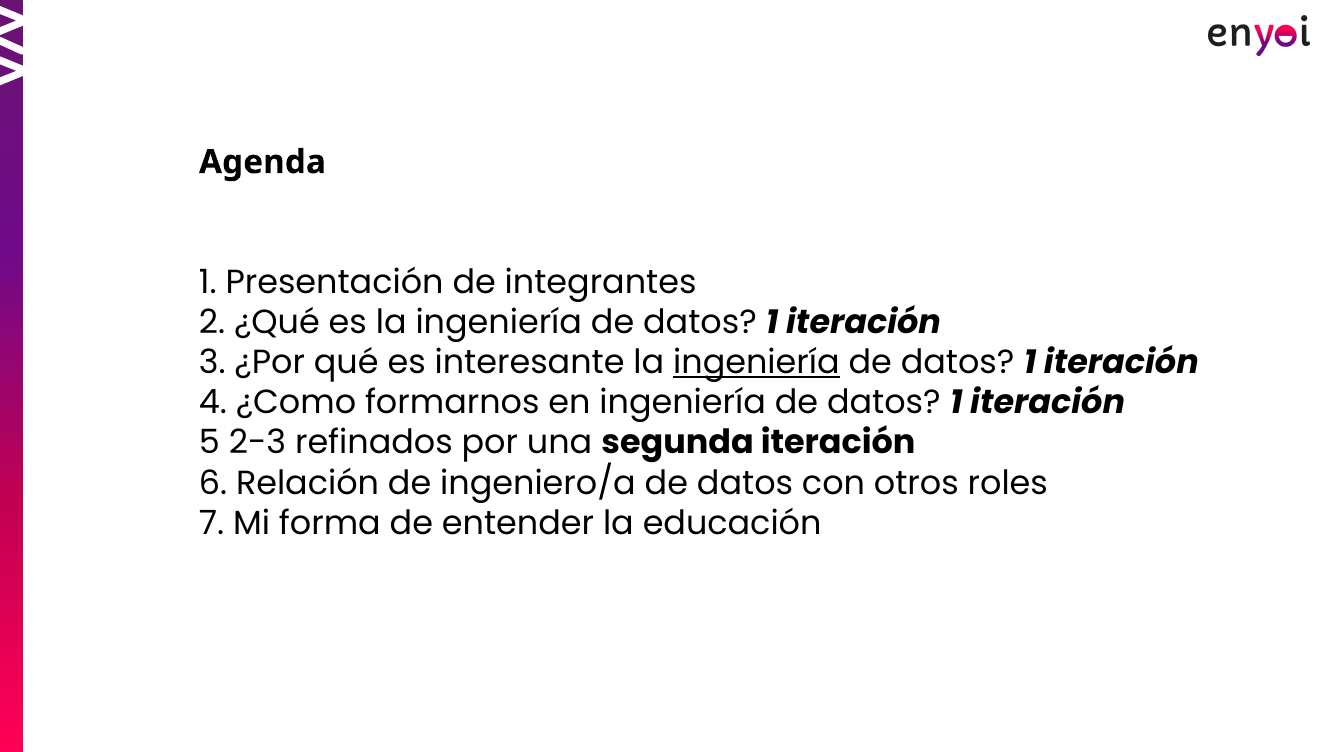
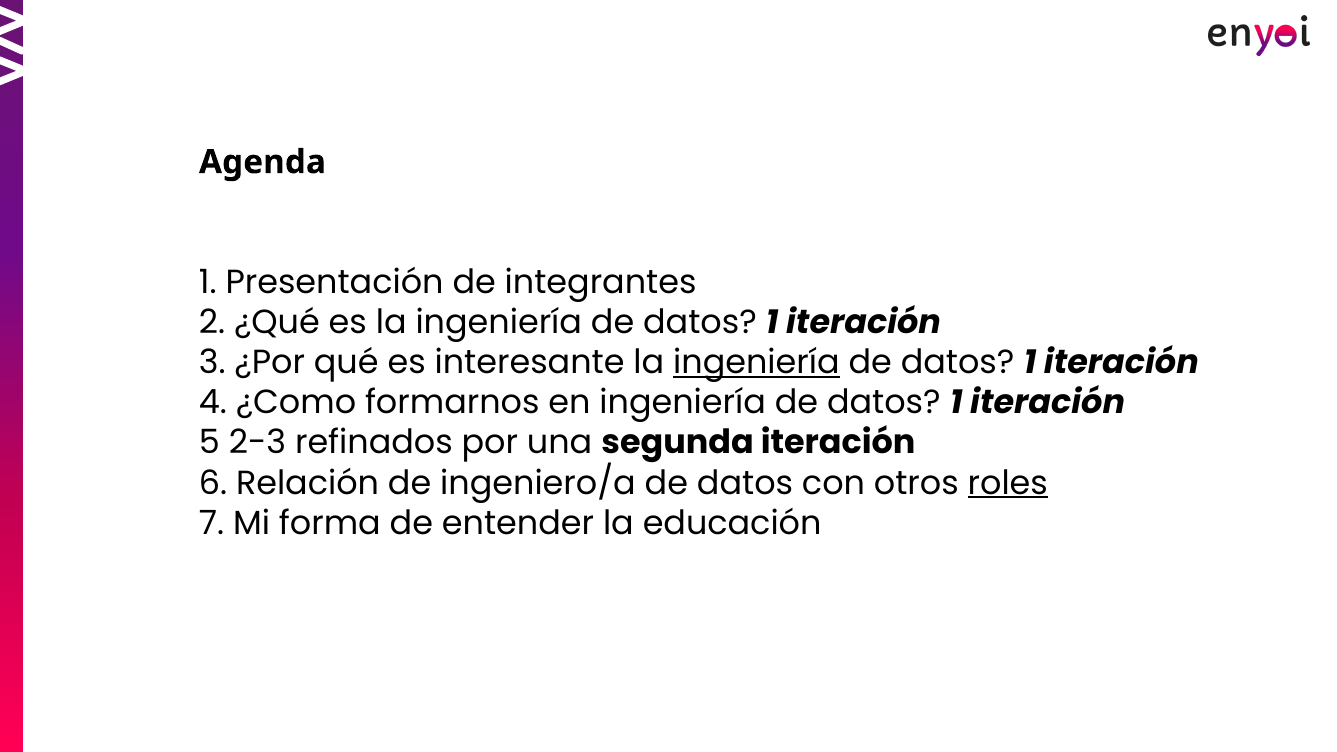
roles underline: none -> present (1008, 483)
